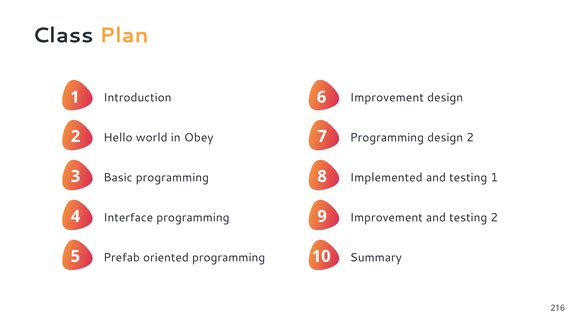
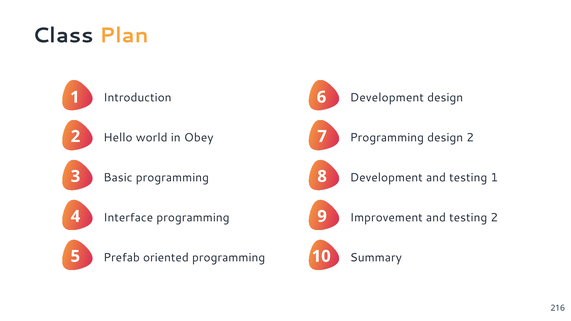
6 Improvement: Improvement -> Development (387, 98)
Implemented: Implemented -> Development (386, 178)
